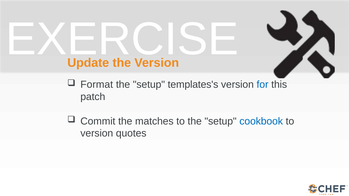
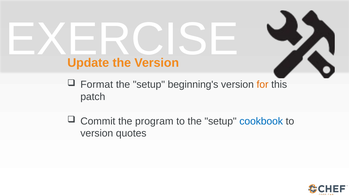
templates's: templates's -> beginning's (193, 85)
for colour: blue -> orange (263, 85)
matches: matches -> program (154, 121)
